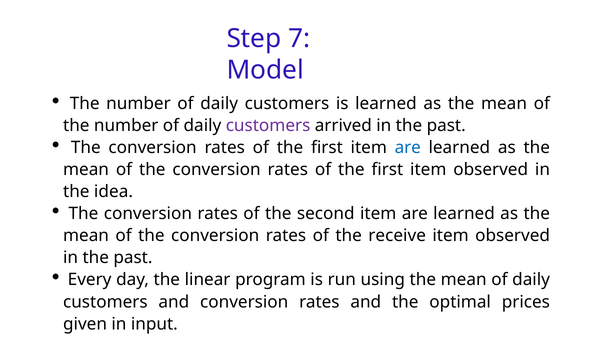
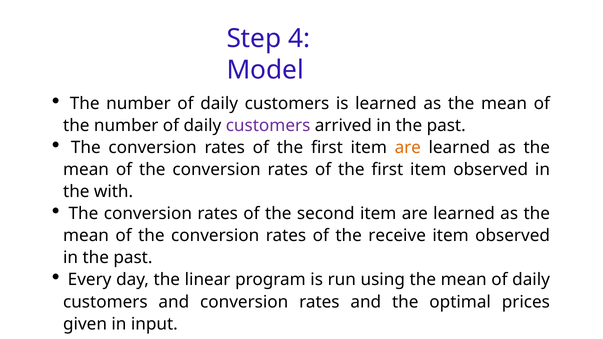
7: 7 -> 4 (299, 39)
are colour: blue -> orange (408, 148)
idea: idea -> with (114, 192)
